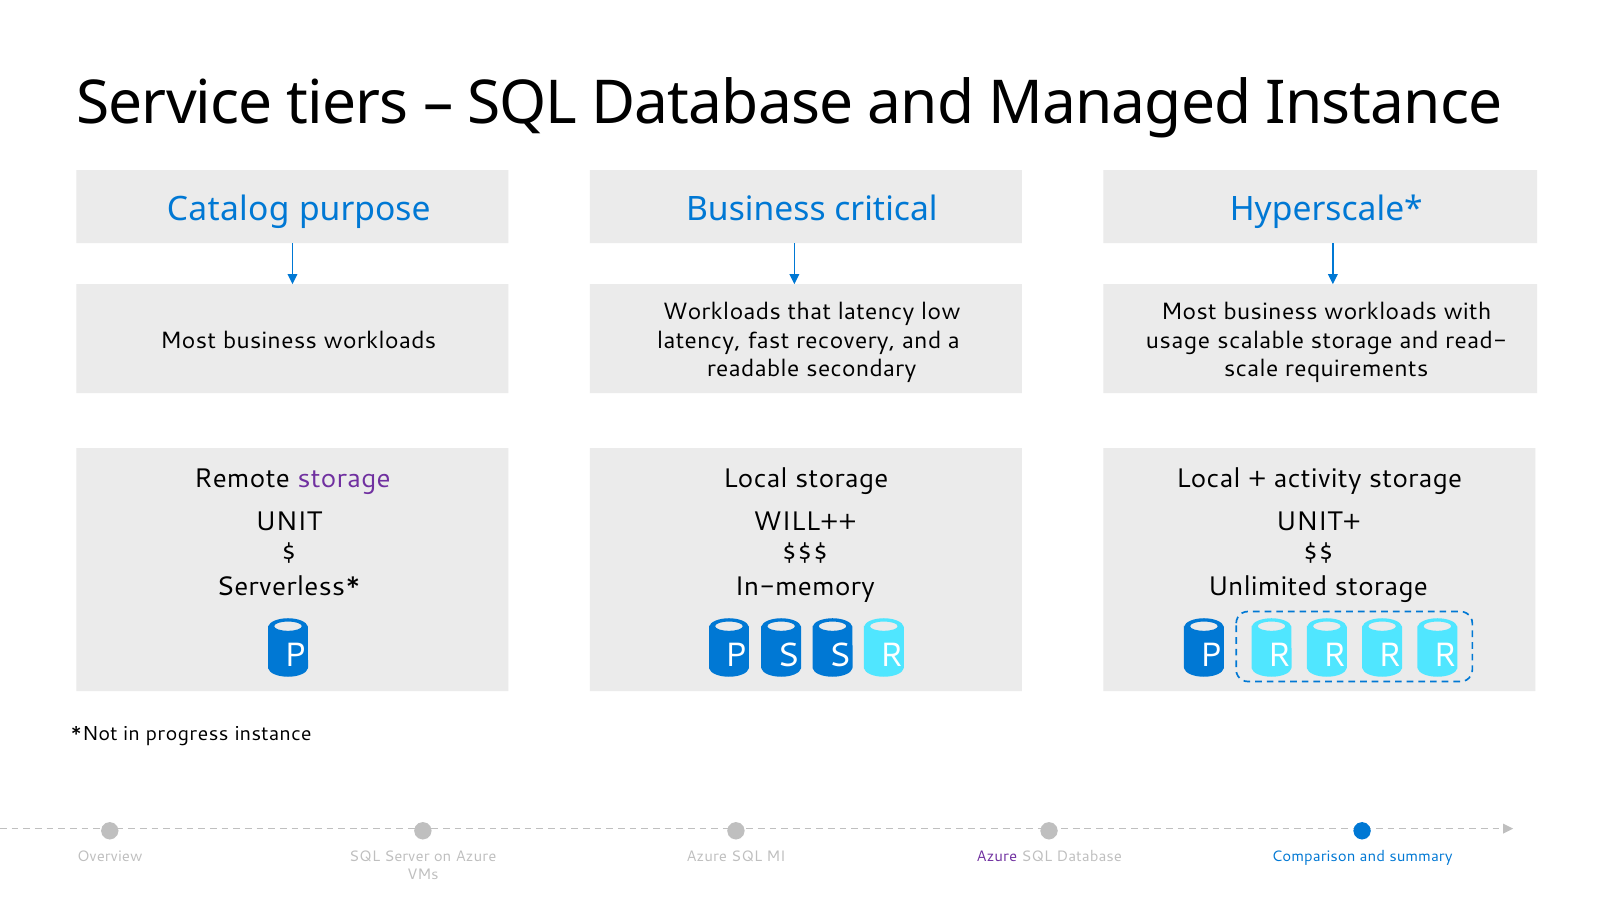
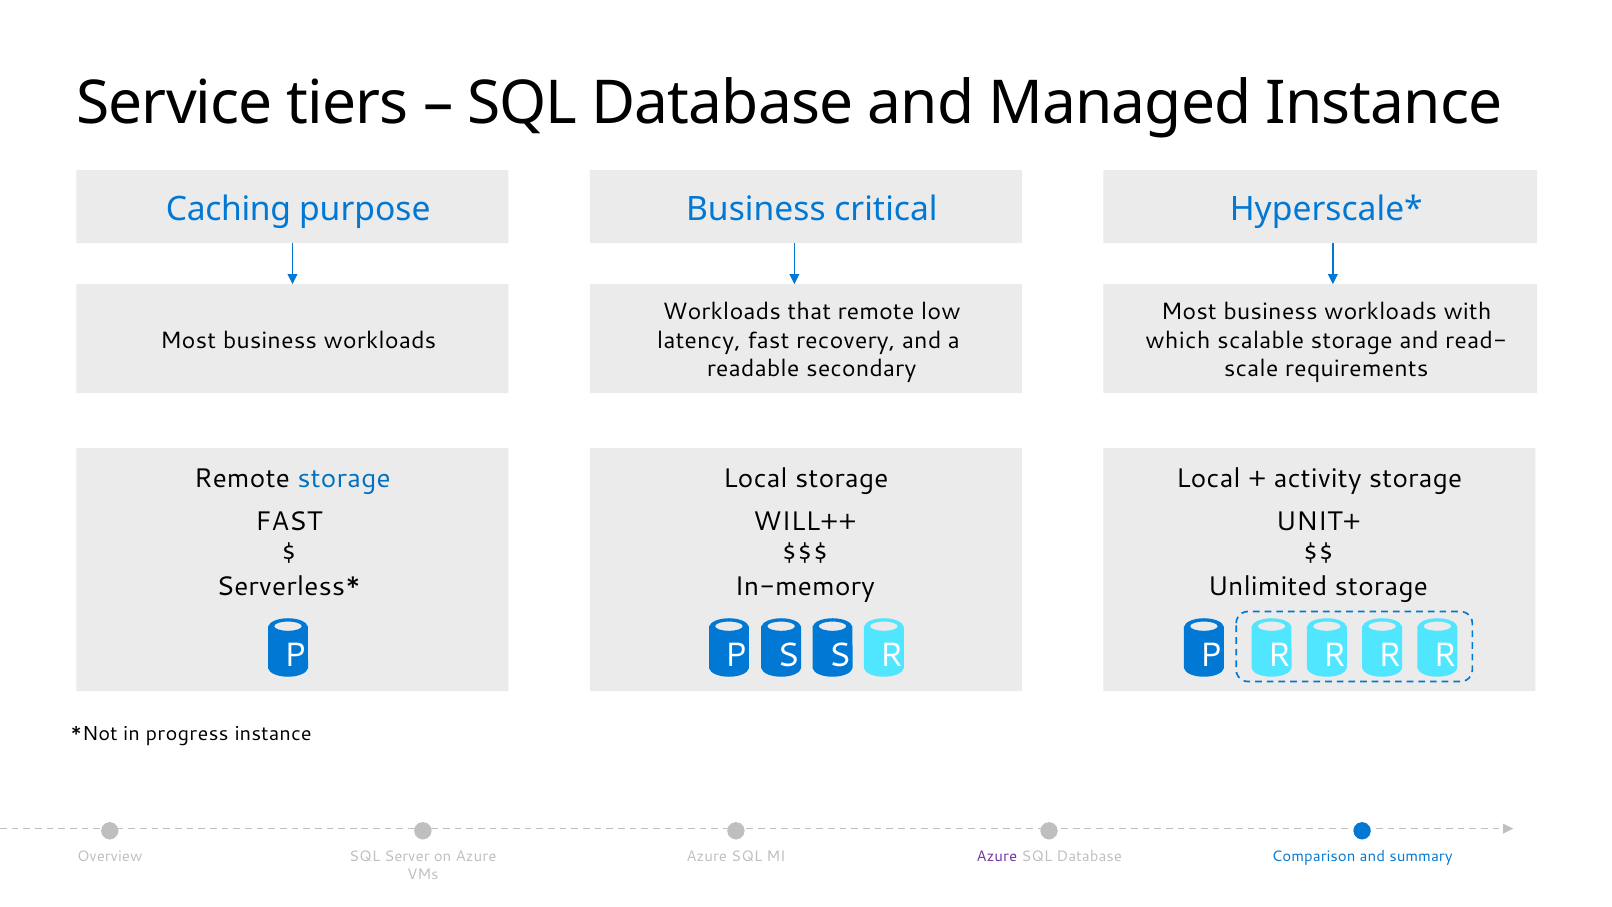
Catalog: Catalog -> Caching (229, 209)
that latency: latency -> remote (876, 312)
usage: usage -> which (1178, 340)
storage colour: purple -> blue (344, 478)
UNIT: UNIT -> FAST (289, 522)
